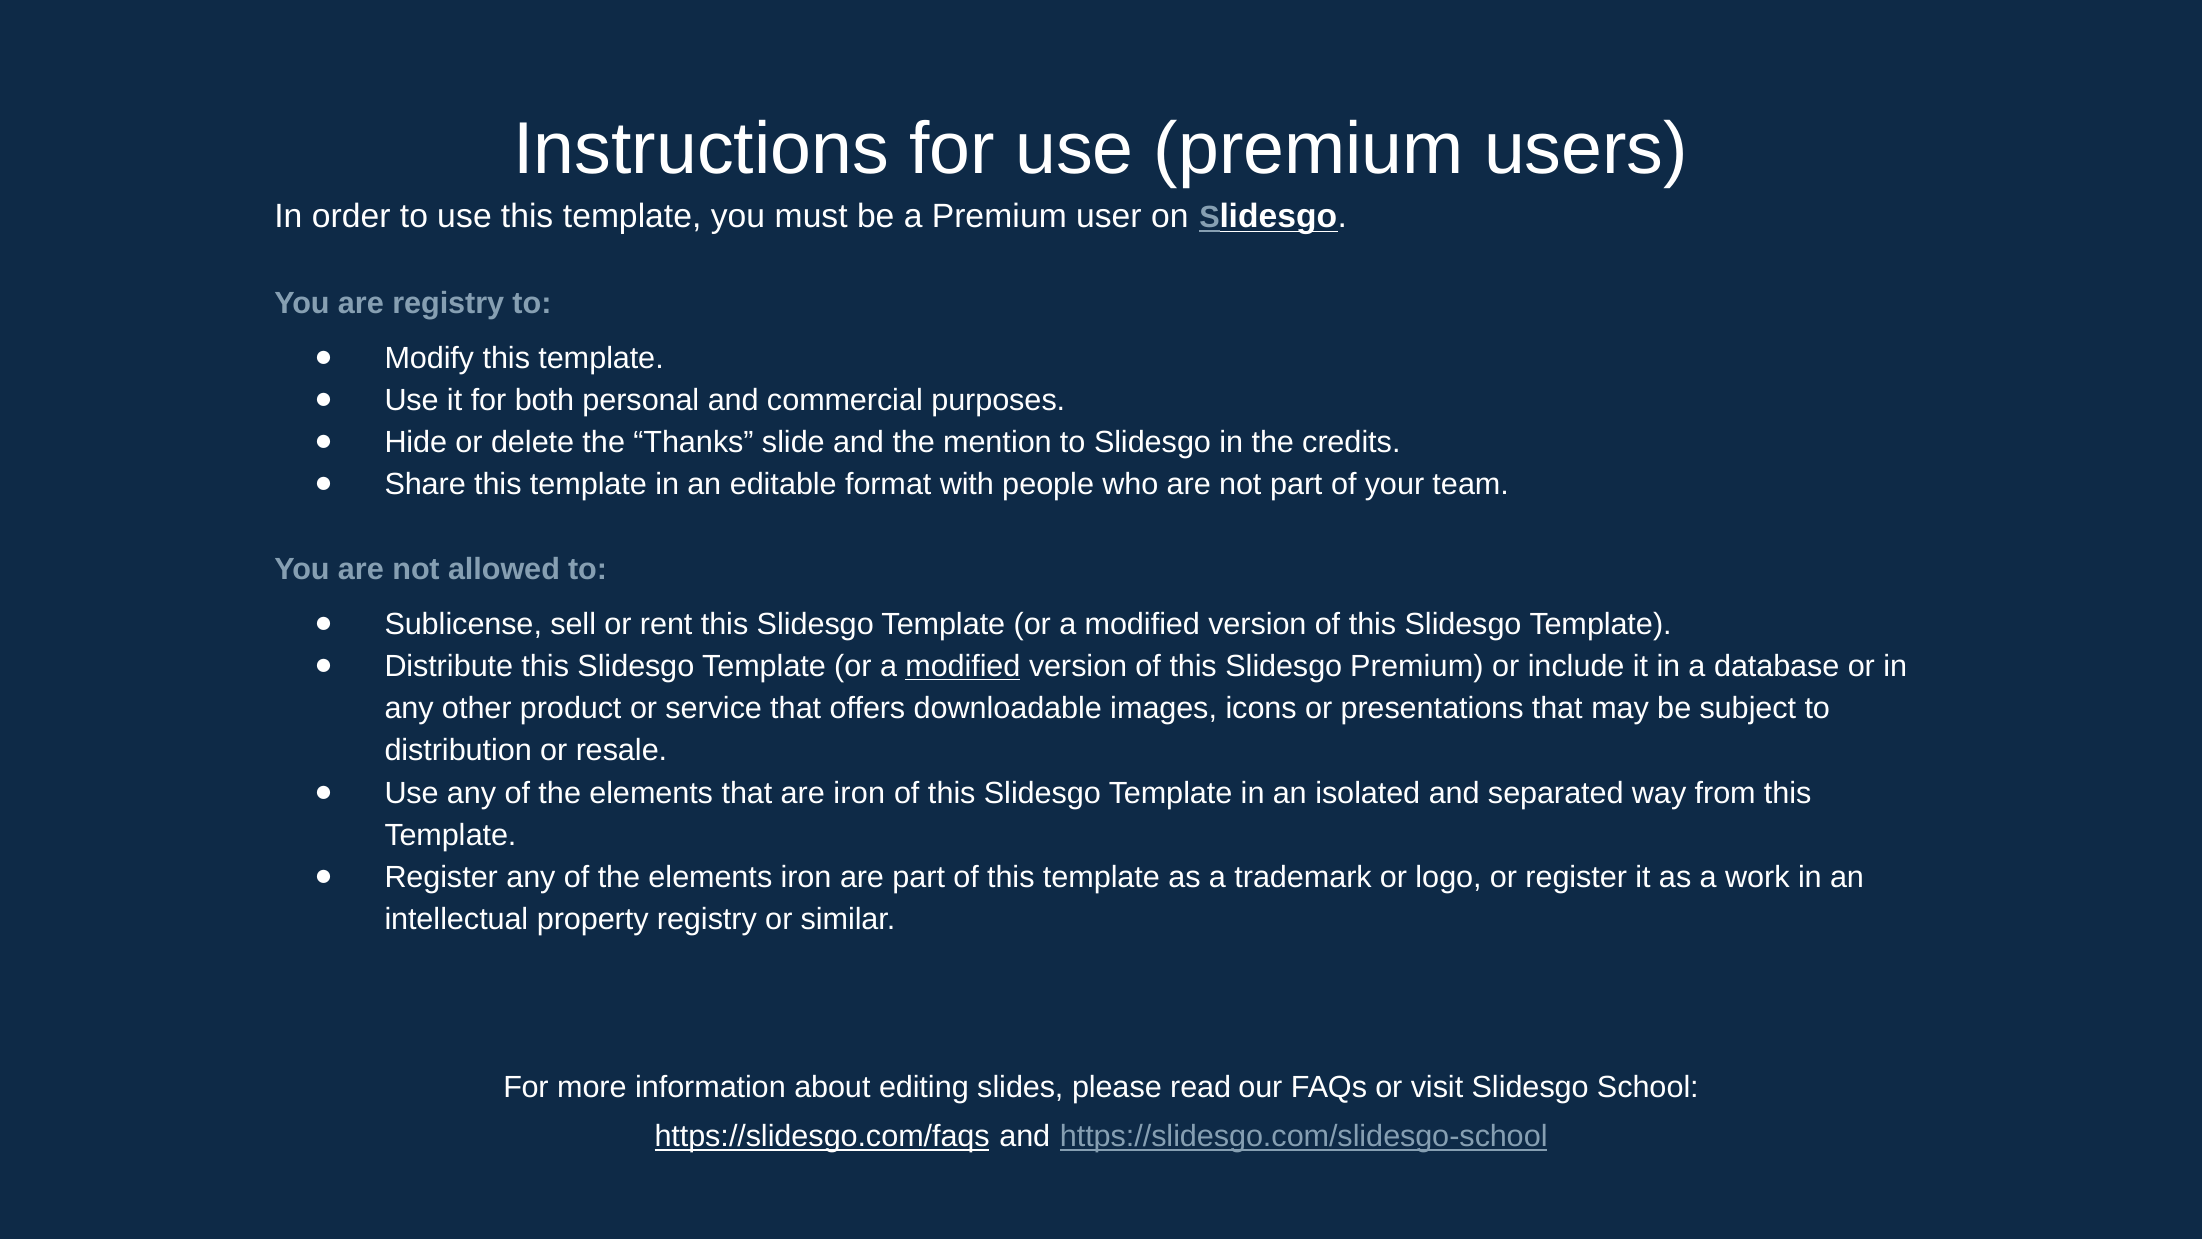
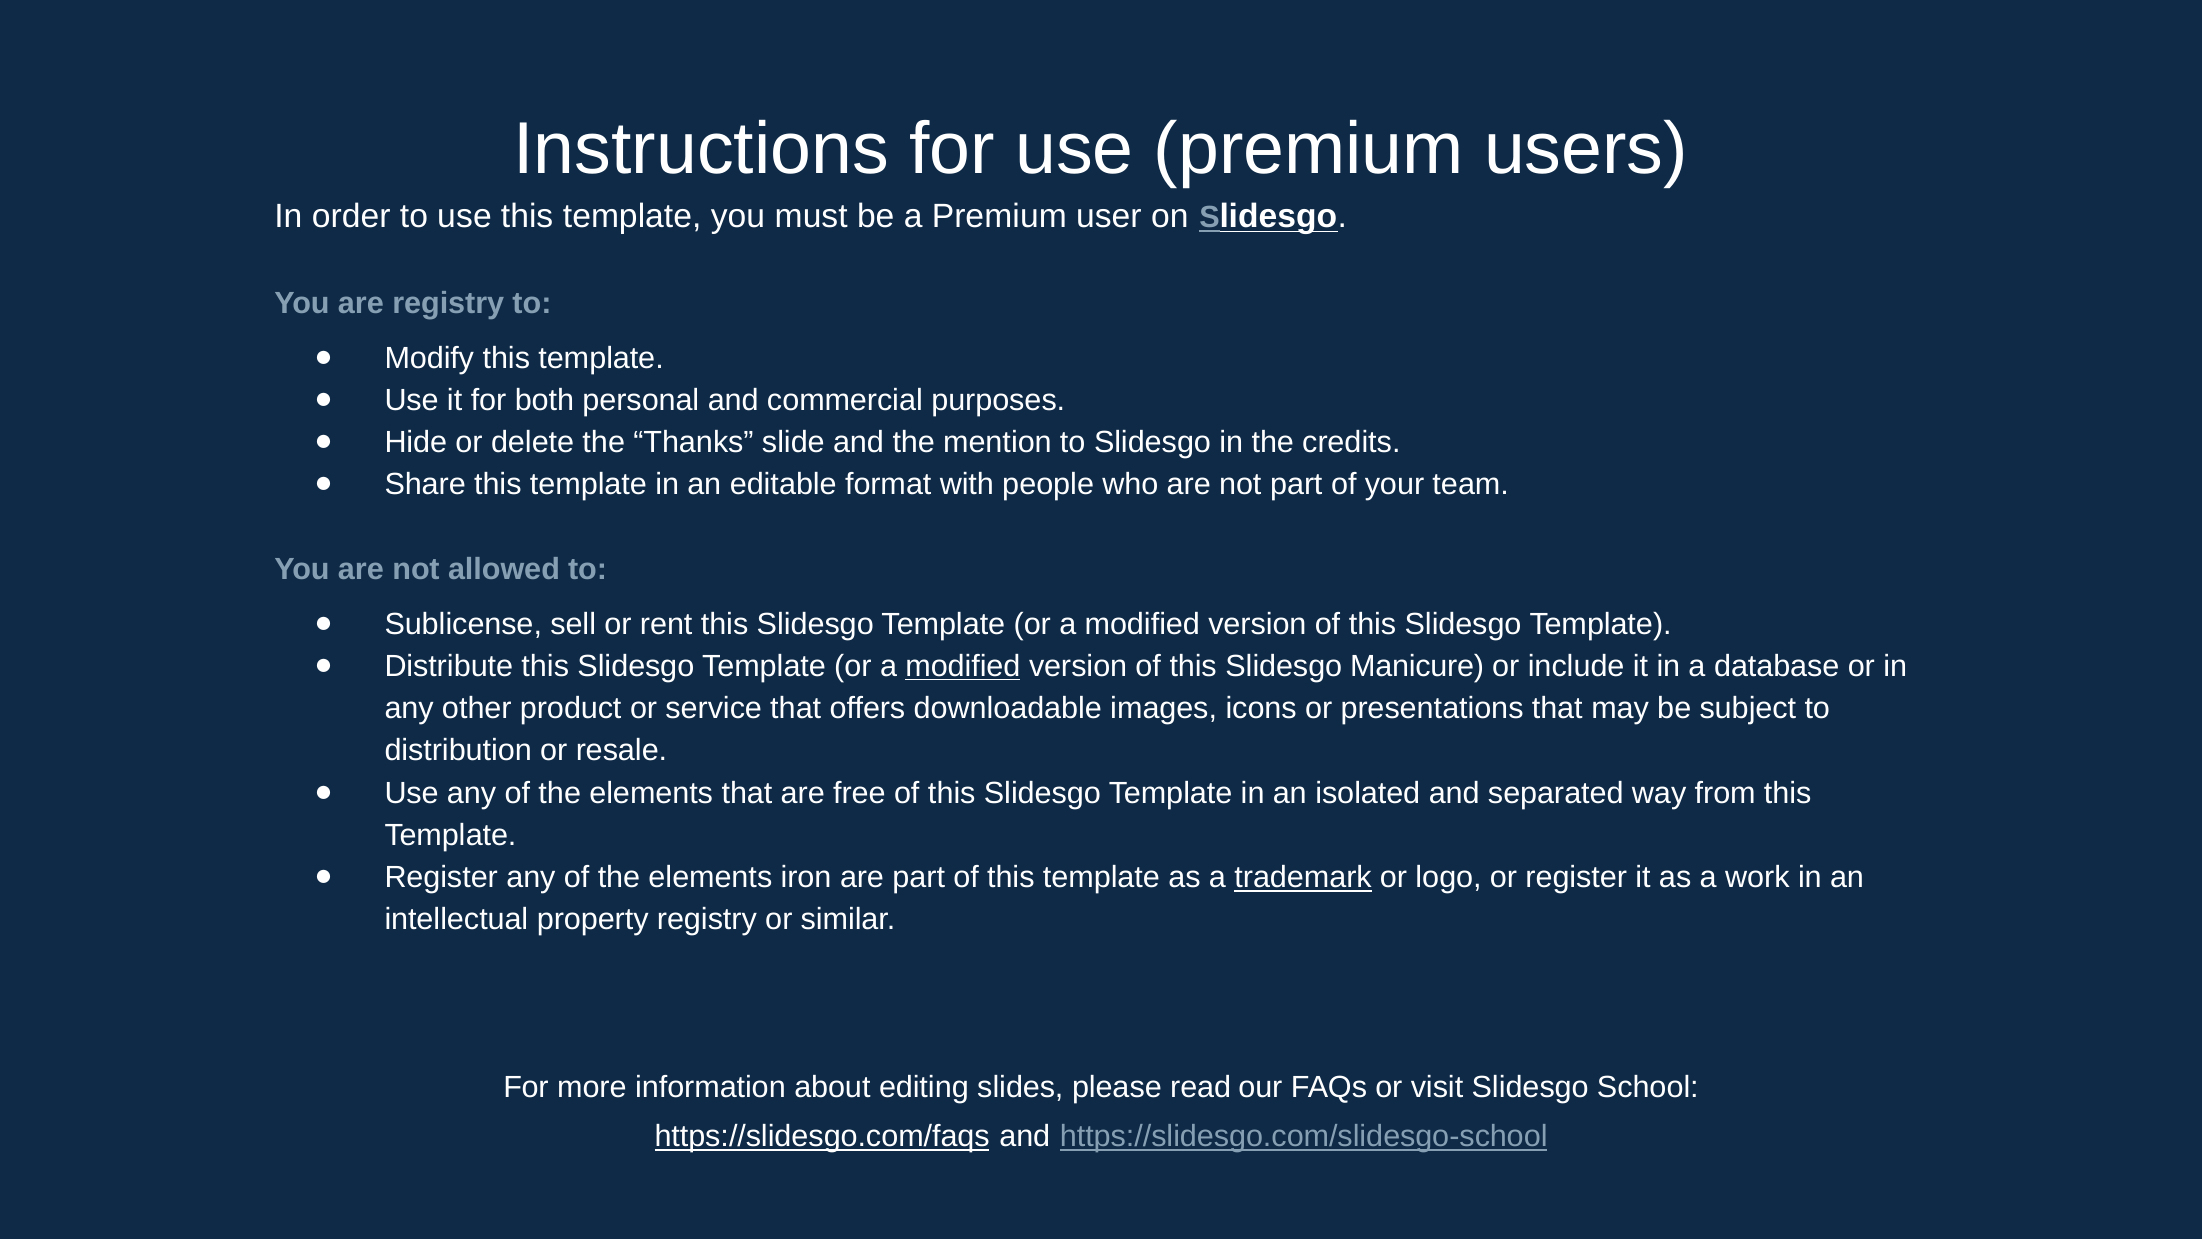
Slidesgo Premium: Premium -> Manicure (1417, 666)
are iron: iron -> free (859, 793)
trademark underline: none -> present (1303, 877)
